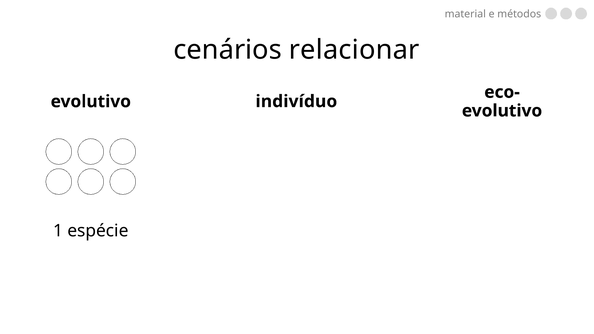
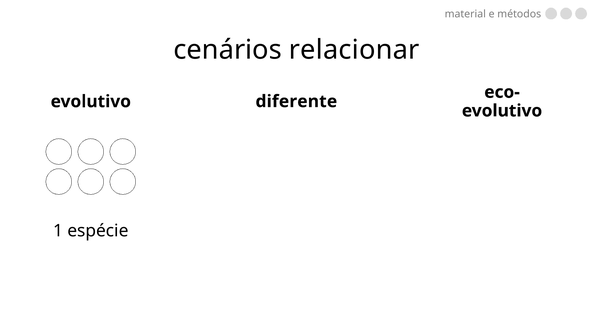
indivíduo: indivíduo -> diferente (296, 101)
